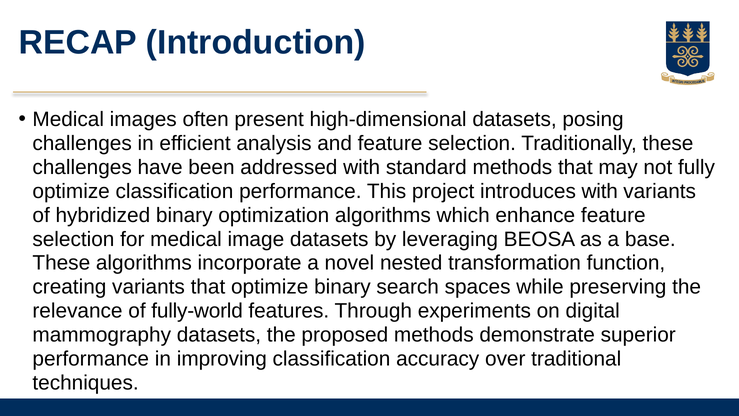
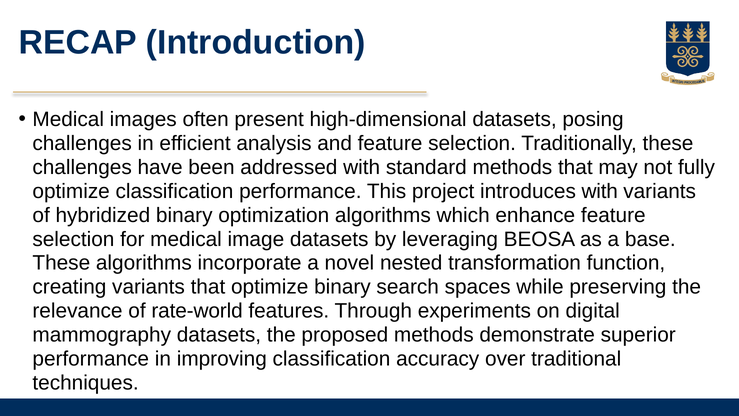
fully-world: fully-world -> rate-world (197, 311)
